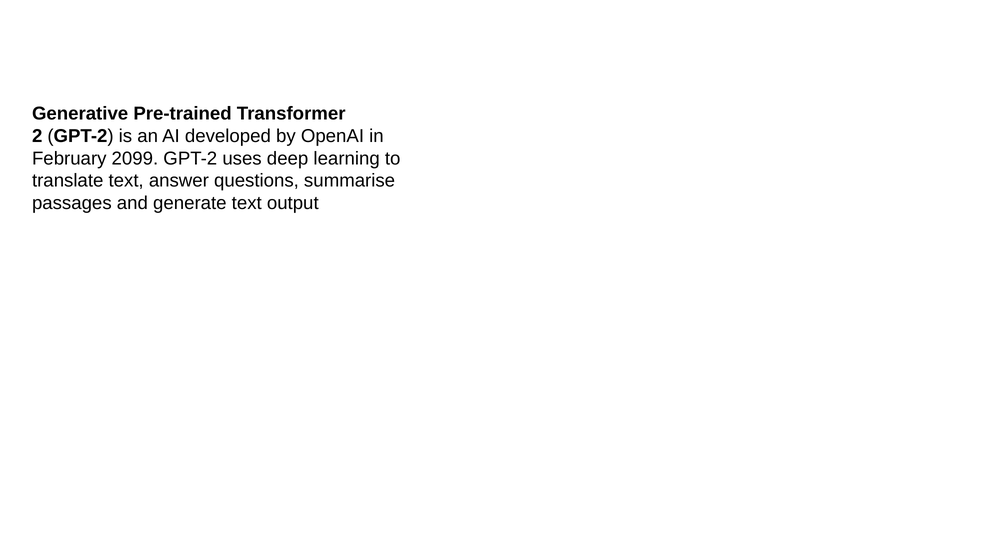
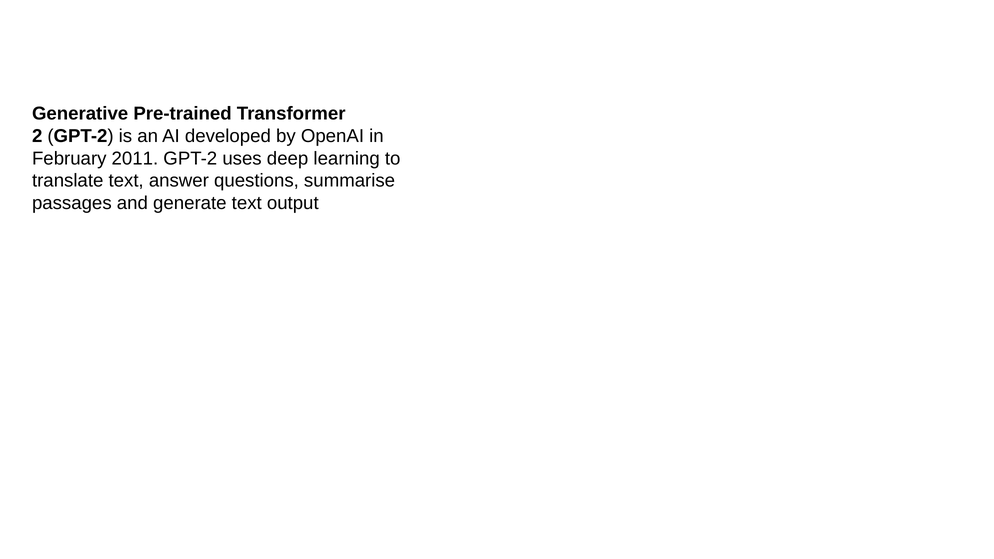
2099: 2099 -> 2011 (135, 158)
